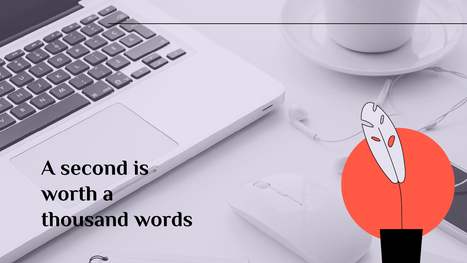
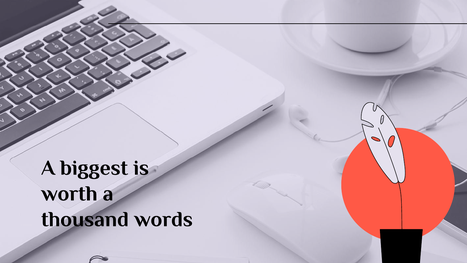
second: second -> biggest (94, 167)
